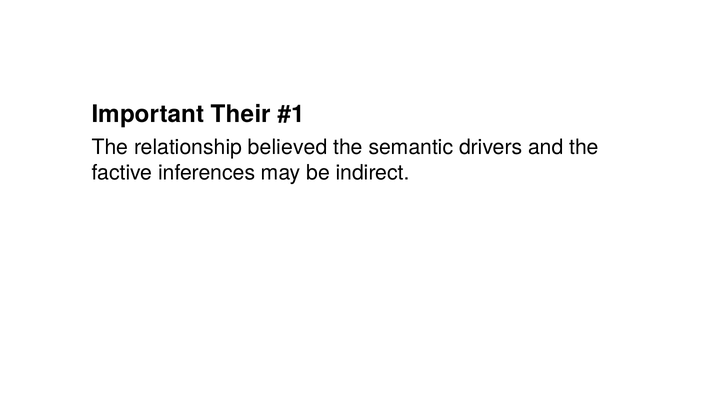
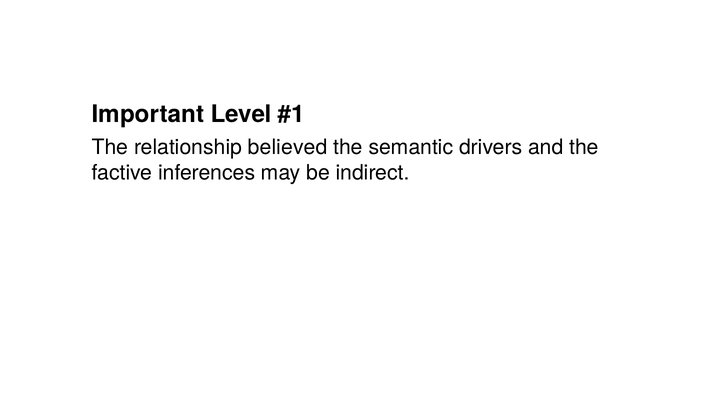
Their: Their -> Level (241, 114)
